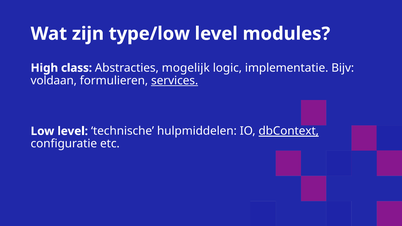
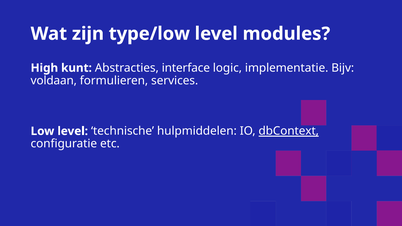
class: class -> kunt (77, 68)
mogelijk: mogelijk -> interface (186, 68)
services underline: present -> none (175, 81)
